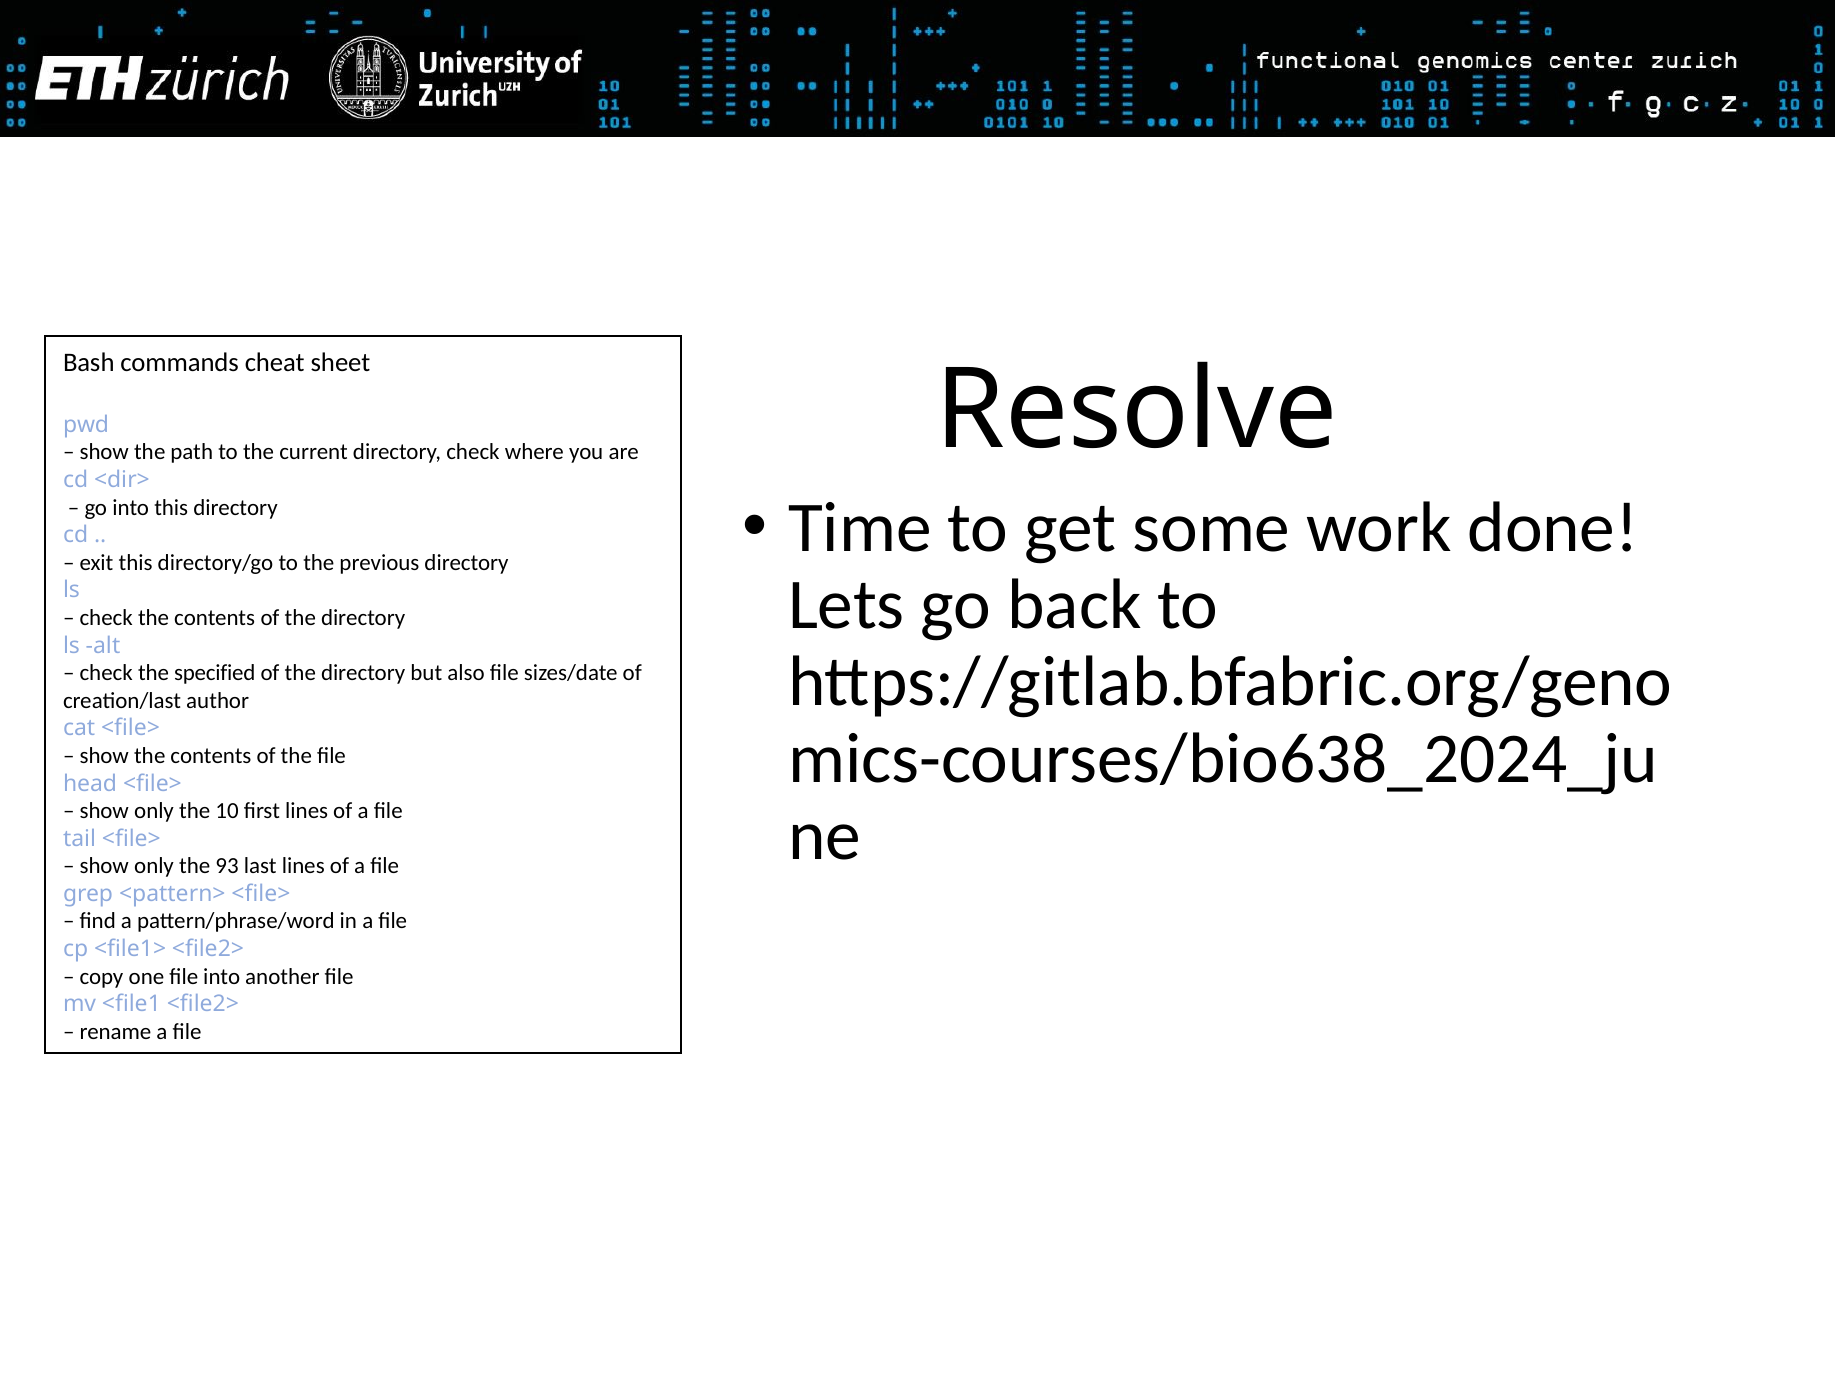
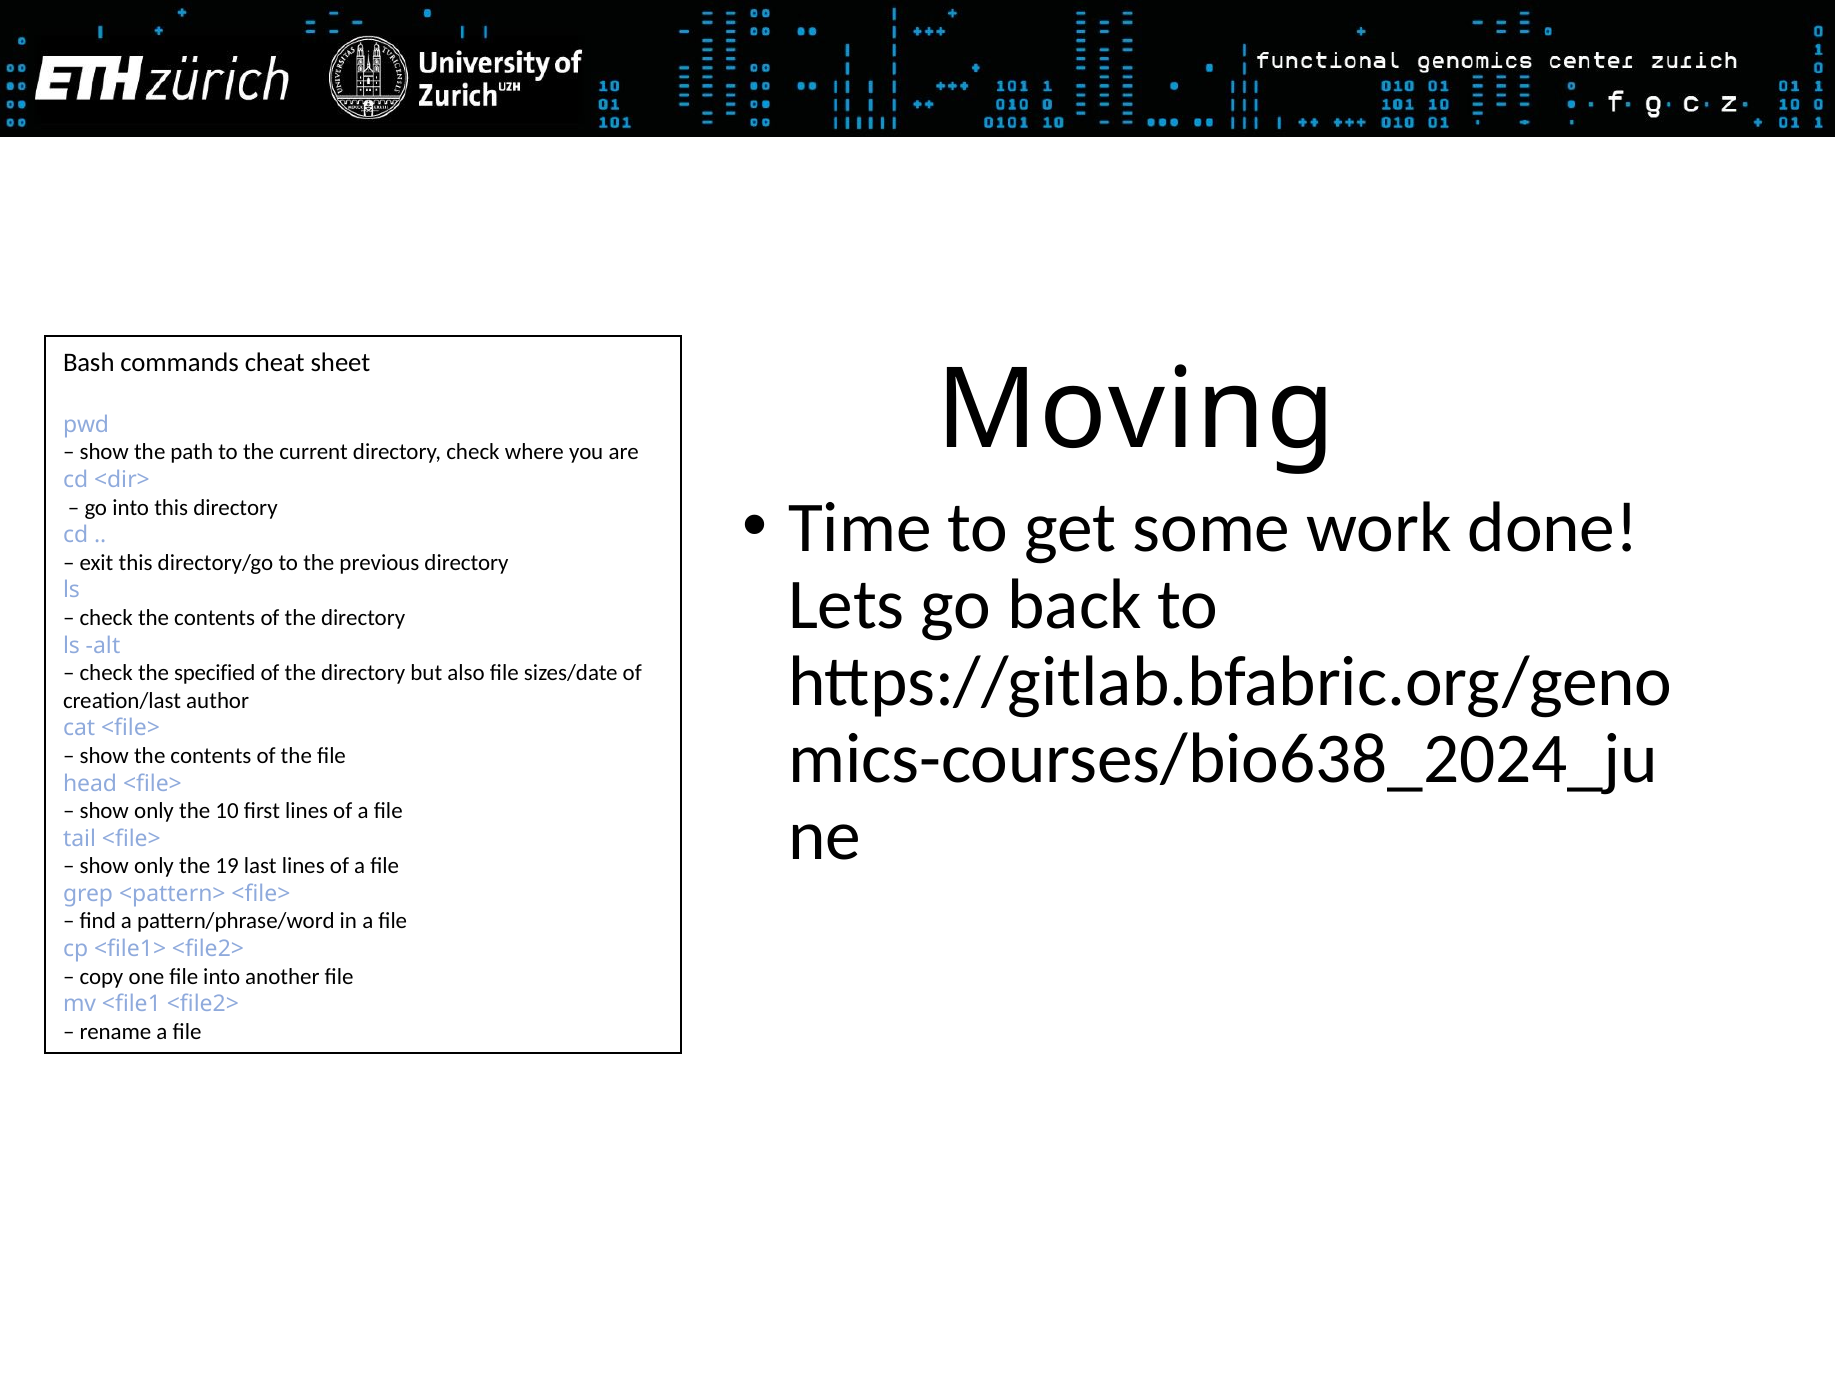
Resolve: Resolve -> Moving (1136, 410)
93: 93 -> 19 (227, 866)
